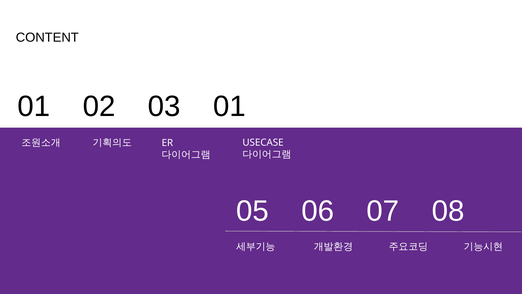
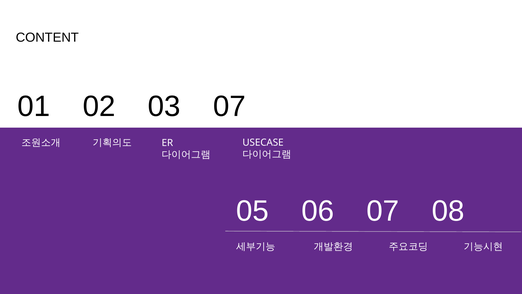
03 01: 01 -> 07 (229, 106)
